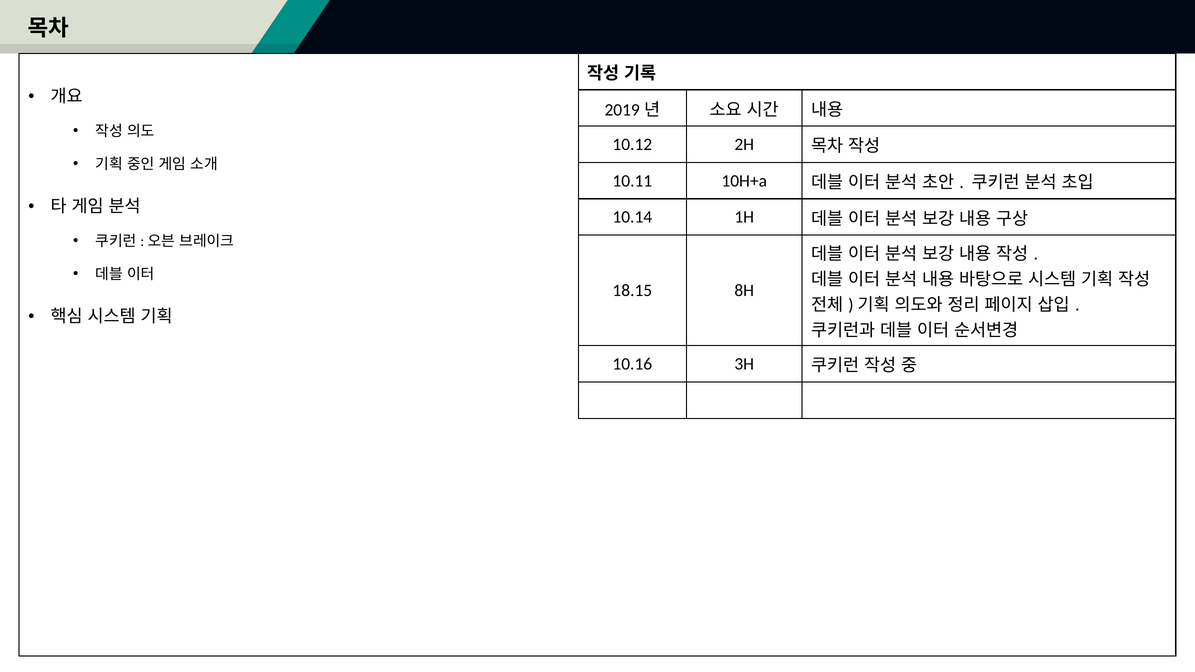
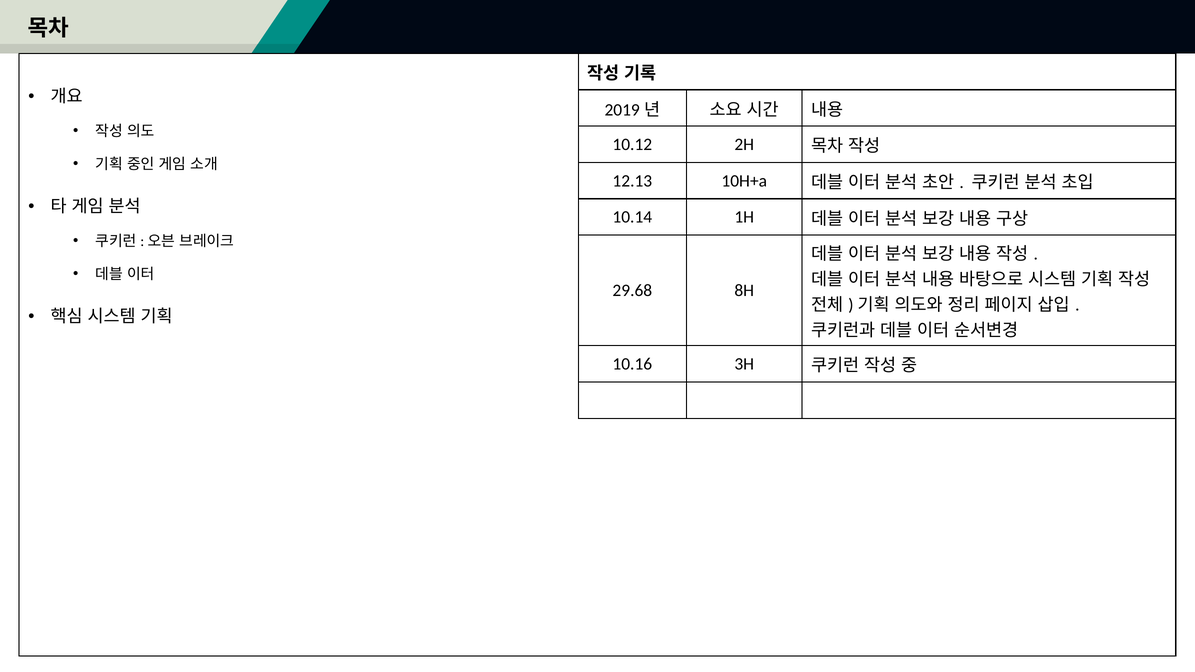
10.11: 10.11 -> 12.13 (632, 181)
18.15: 18.15 -> 29.68 (632, 291)
